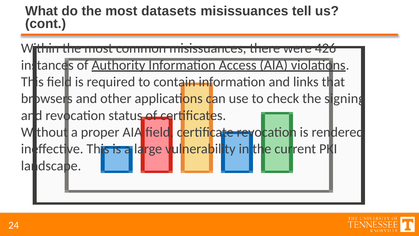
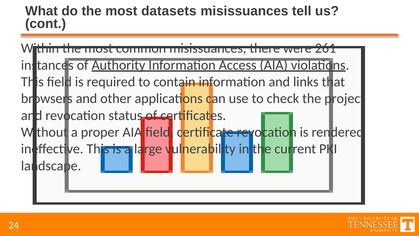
426: 426 -> 261 (325, 48)
signing: signing -> project (345, 98)
